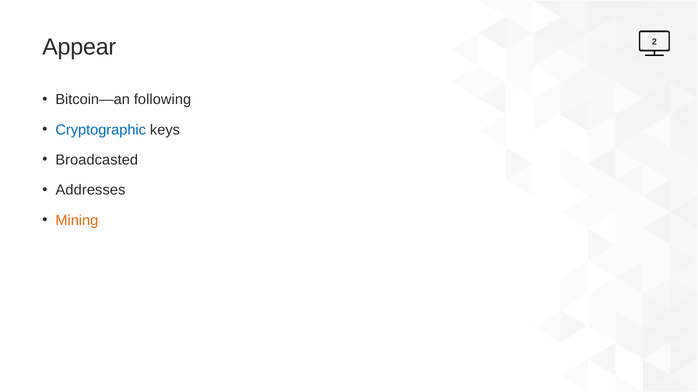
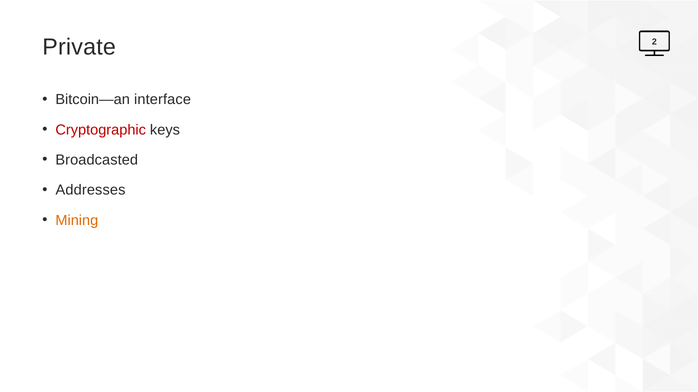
Appear: Appear -> Private (79, 47)
following: following -> interface (163, 100)
Cryptographic colour: blue -> red (101, 130)
